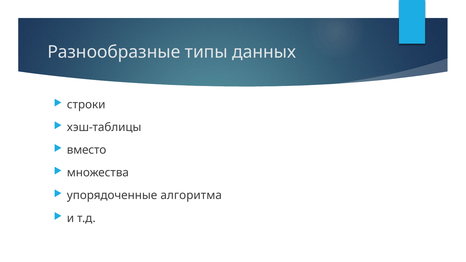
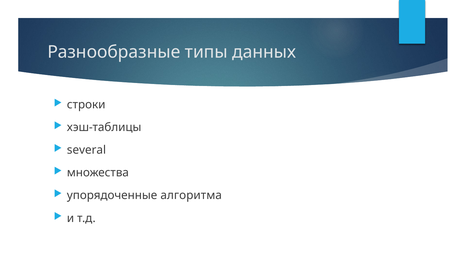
вместо: вместо -> several (86, 150)
